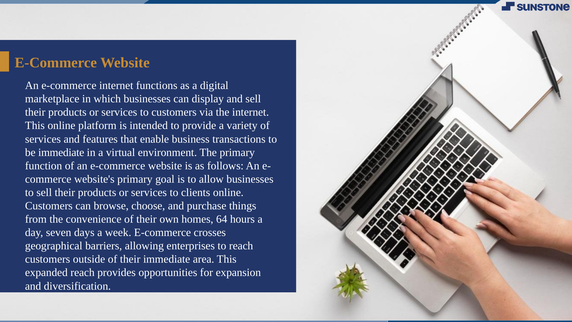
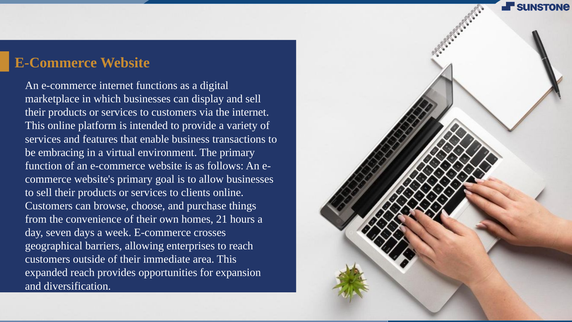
be immediate: immediate -> embracing (61, 152)
64: 64 -> 21 (222, 219)
